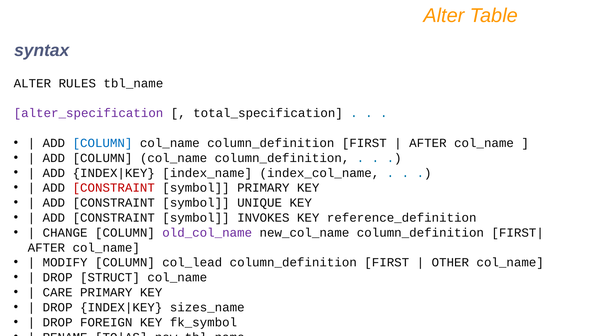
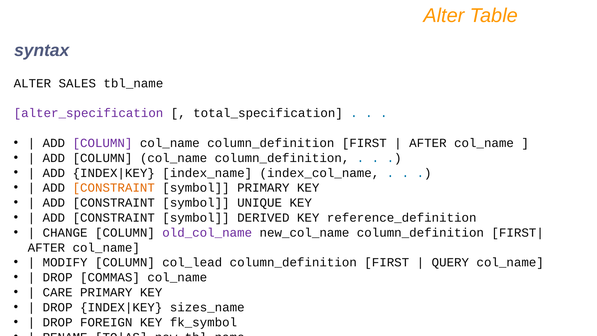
RULES: RULES -> SALES (77, 83)
COLUMN colour: blue -> purple (102, 143)
CONSTRAINT colour: red -> orange (114, 188)
INVOKES: INVOKES -> DERIVED (263, 218)
OTHER: OTHER -> QUERY (450, 262)
STRUCT: STRUCT -> COMMAS (110, 277)
